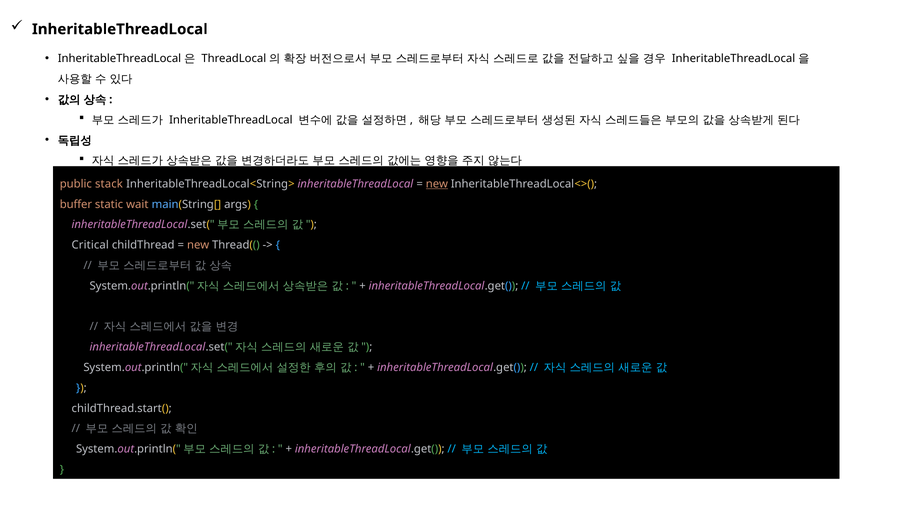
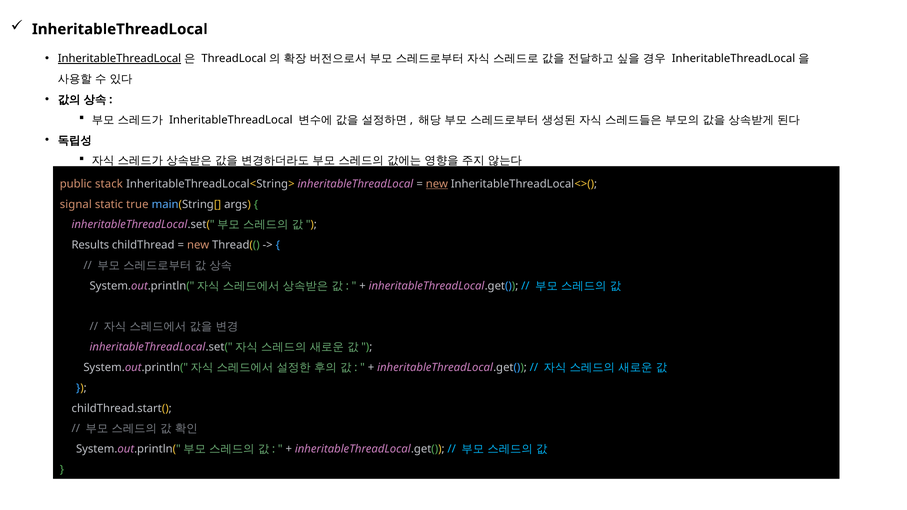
InheritableThreadLocal underline: none -> present (119, 59)
buffer: buffer -> signal (76, 204)
wait: wait -> true (137, 204)
Critical: Critical -> Results (90, 245)
